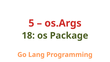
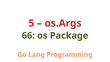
18: 18 -> 66 (28, 36)
